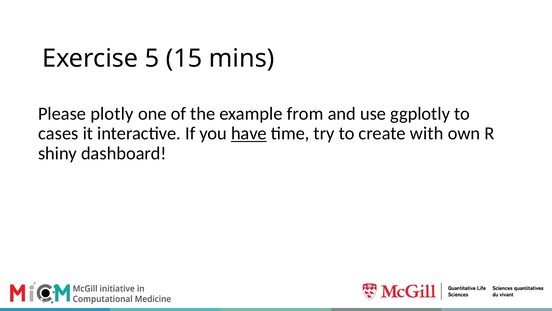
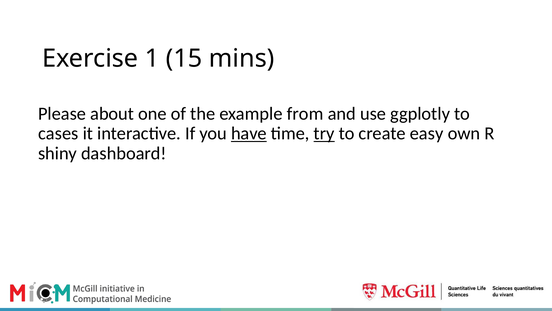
5: 5 -> 1 (152, 59)
plotly: plotly -> about (112, 113)
try underline: none -> present (324, 133)
with: with -> easy (427, 133)
